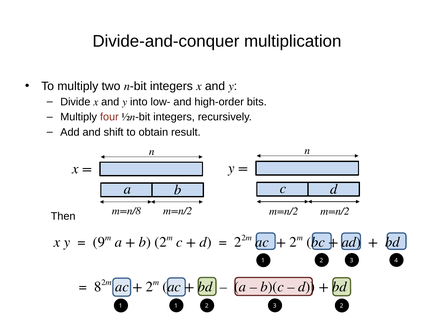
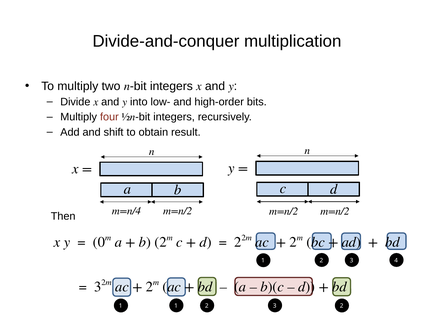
m=n/8: m=n/8 -> m=n/4 (126, 211)
9: 9 -> 0 (99, 242)
8: 8 -> 3 (98, 287)
